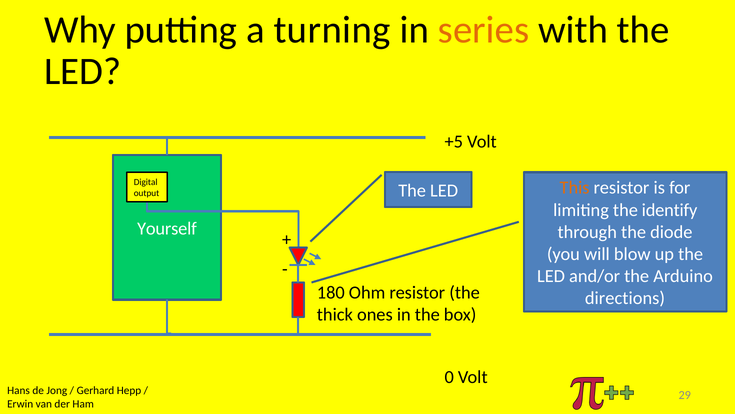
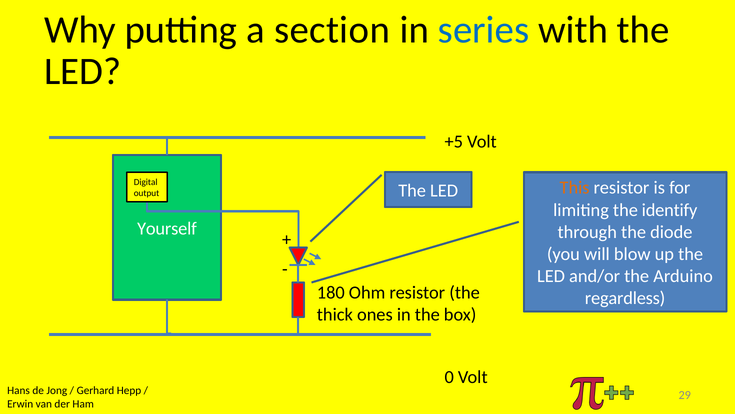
turning: turning -> section (332, 30)
series colour: orange -> blue (484, 30)
directions: directions -> regardless (625, 298)
